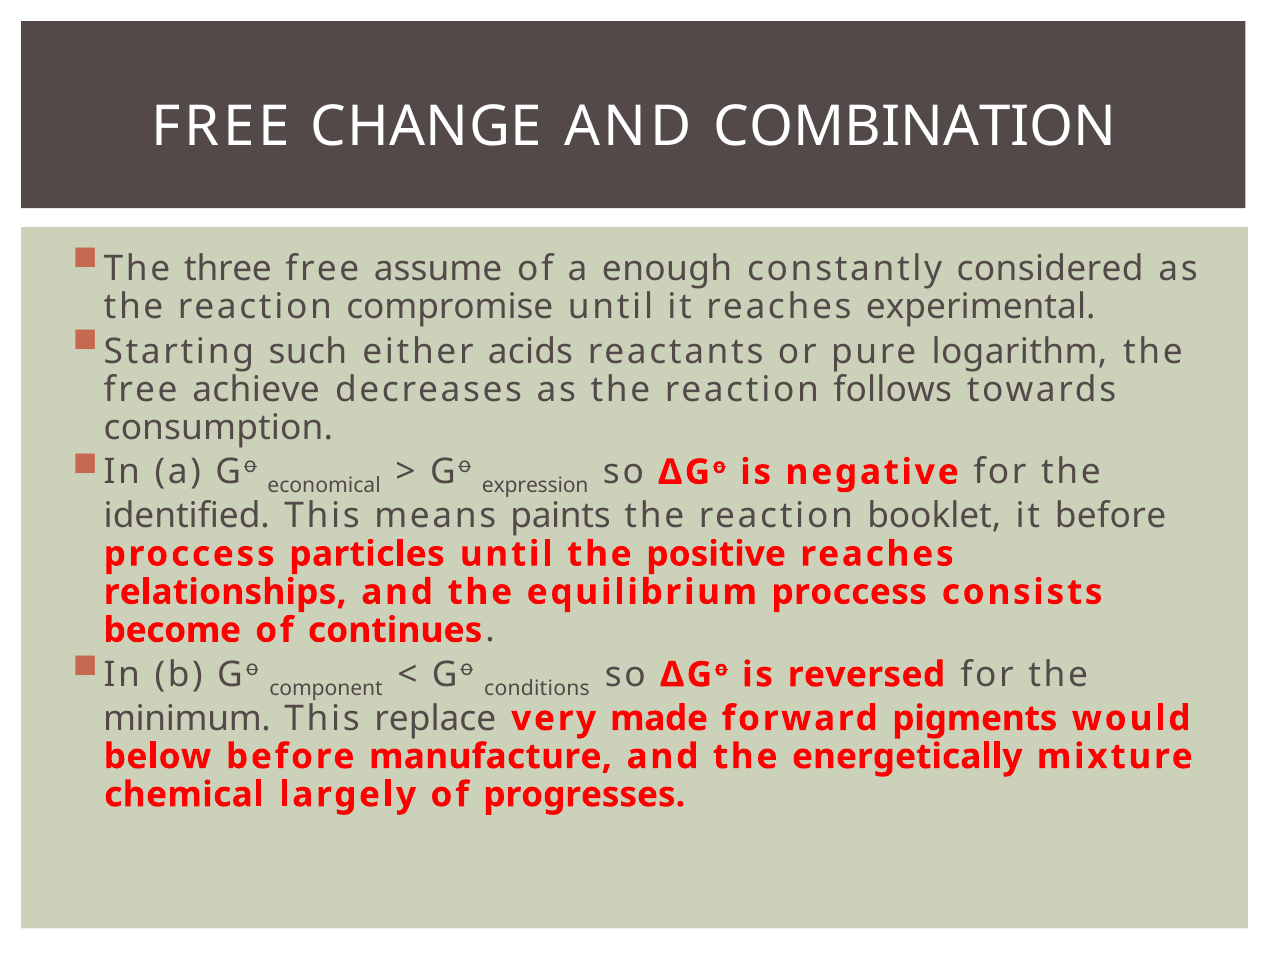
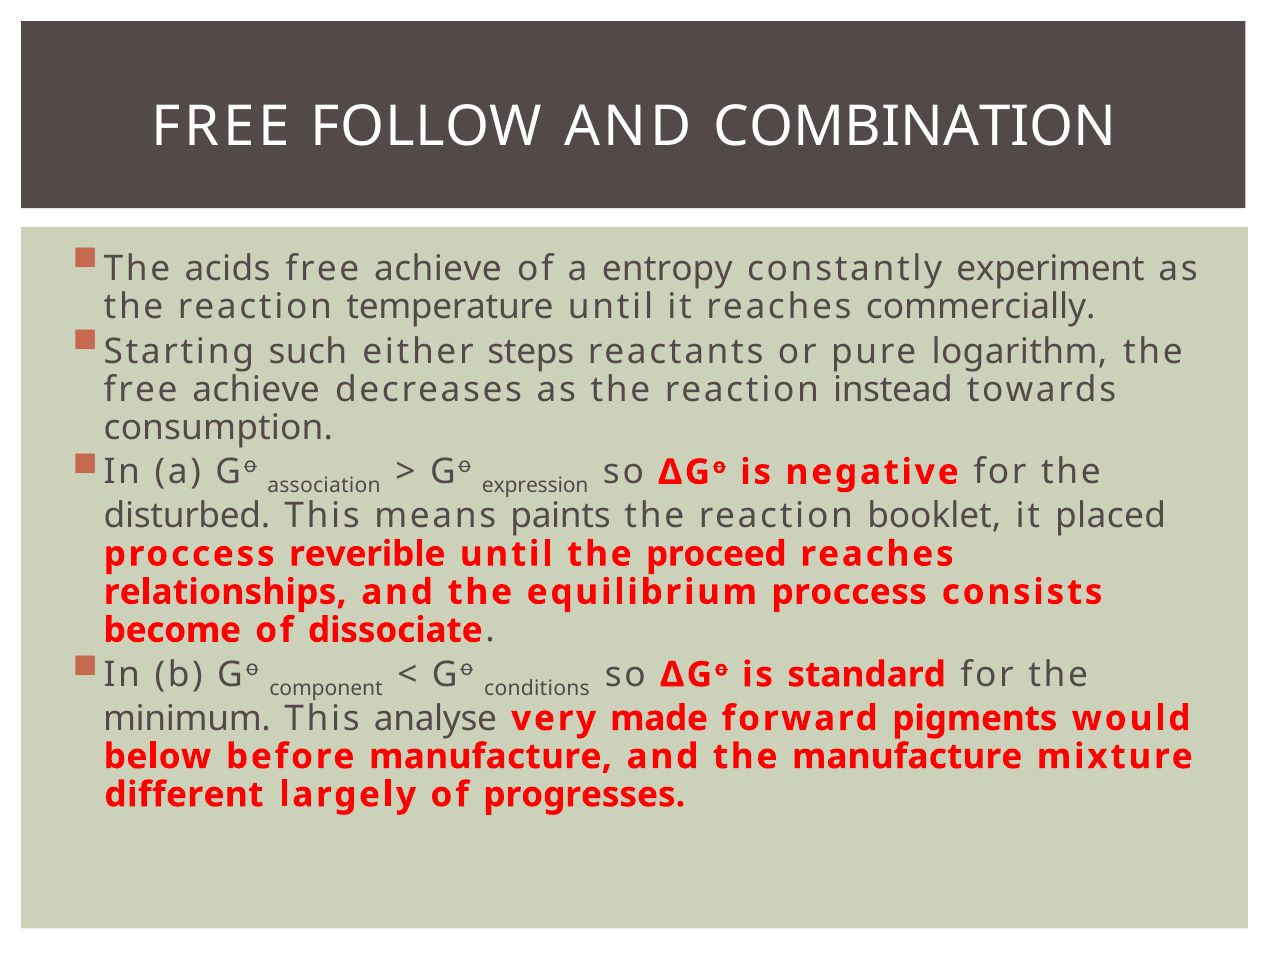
CHANGE: CHANGE -> FOLLOW (427, 127)
three: three -> acids (228, 269)
assume: assume -> achieve (438, 269)
enough: enough -> entropy (667, 269)
considered: considered -> experiment (1050, 269)
compromise: compromise -> temperature (450, 307)
experimental: experimental -> commercially (981, 307)
acids: acids -> steps (531, 351)
follows: follows -> instead (893, 389)
economical: economical -> association (324, 486)
identified: identified -> disturbed (187, 516)
it before: before -> placed (1111, 516)
particles: particles -> reverible (367, 554)
positive: positive -> proceed (716, 554)
continues: continues -> dissociate (395, 630)
reversed: reversed -> standard (867, 674)
replace: replace -> analyse (435, 718)
the energetically: energetically -> manufacture (907, 756)
chemical: chemical -> different (184, 794)
